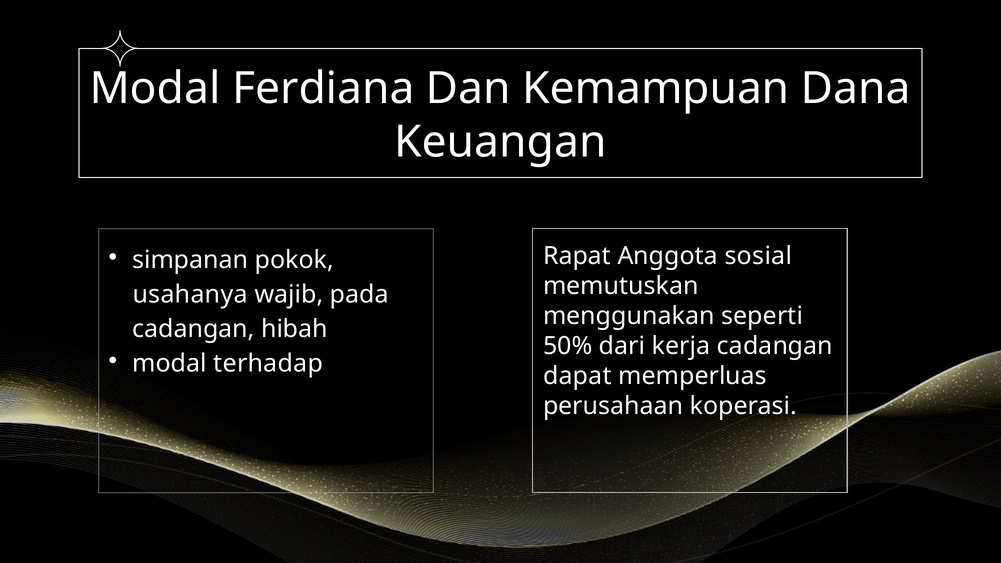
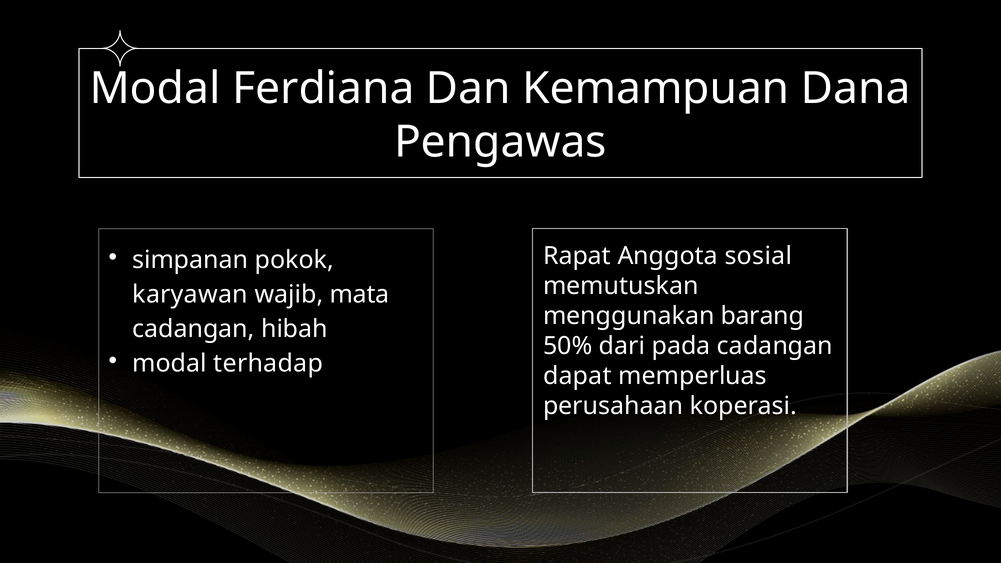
Keuangan: Keuangan -> Pengawas (500, 142)
usahanya: usahanya -> karyawan (190, 294)
pada: pada -> mata (360, 294)
seperti: seperti -> barang (762, 316)
kerja: kerja -> pada (681, 346)
